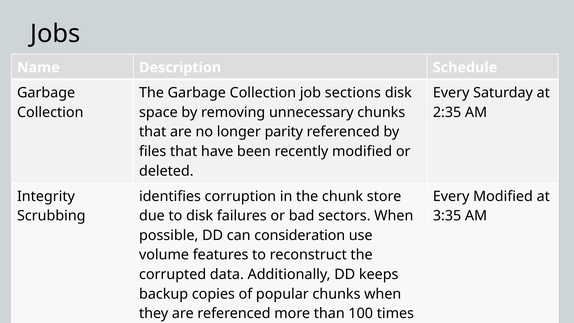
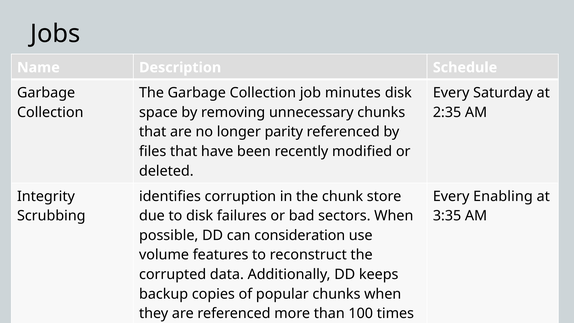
sections: sections -> minutes (353, 93)
Every Modified: Modified -> Enabling (503, 196)
